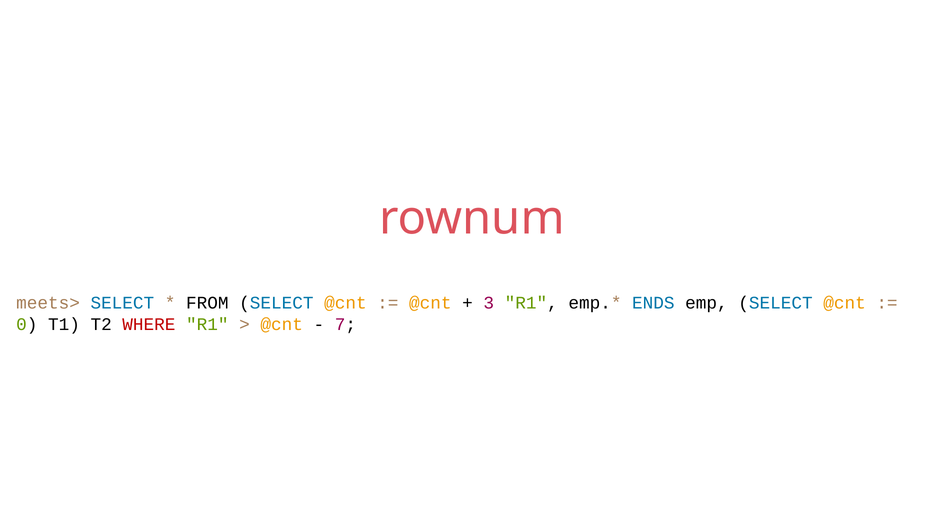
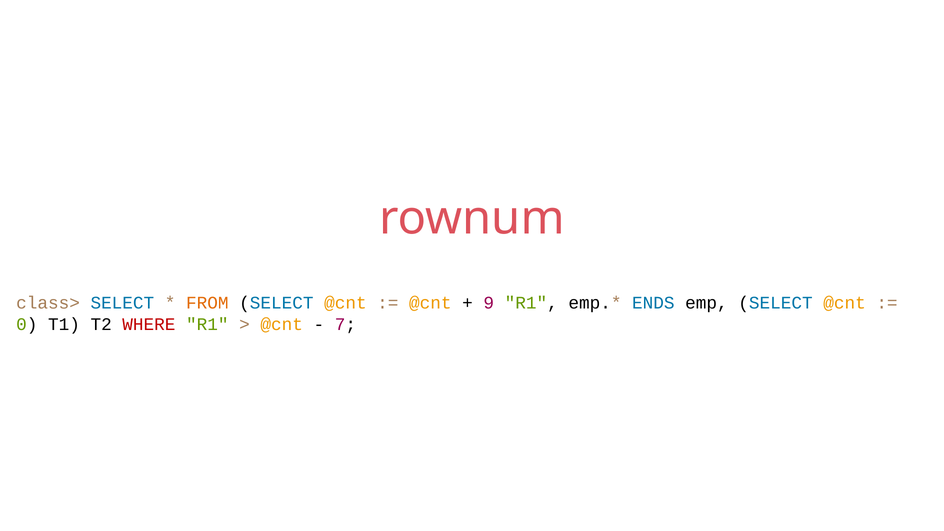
meets>: meets> -> class> (48, 303)
FROM colour: black -> orange (207, 303)
3: 3 -> 9 (489, 303)
